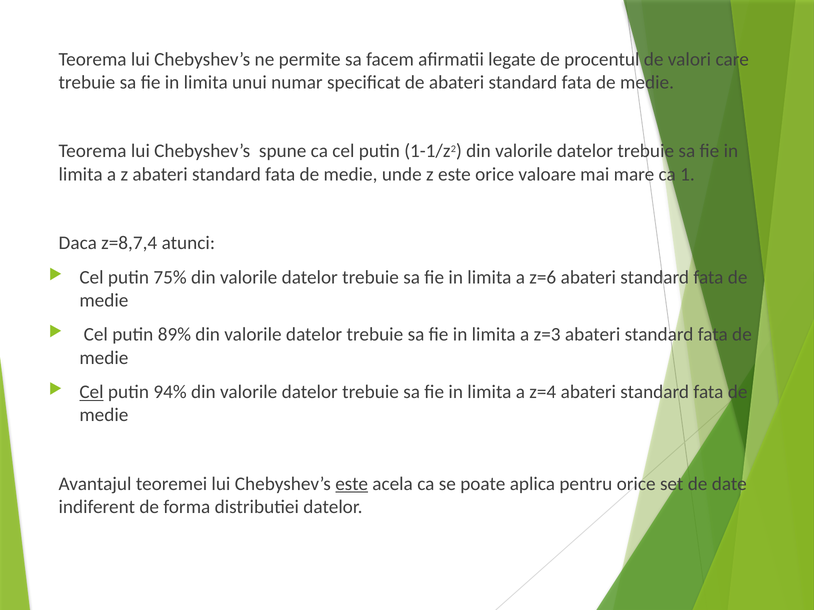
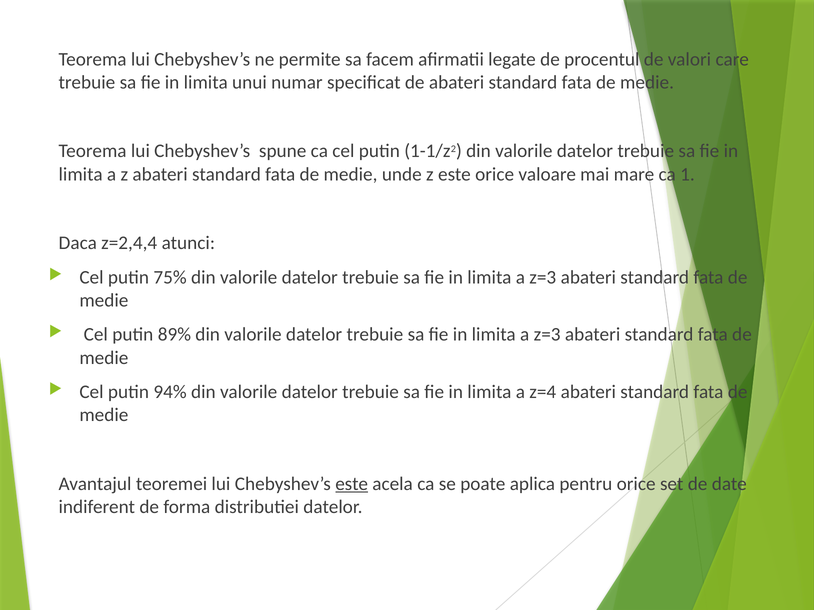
z=8,7,4: z=8,7,4 -> z=2,4,4 (129, 243)
z=6: z=6 -> z=3 (543, 277)
Cel underline: present -> none (91, 392)
